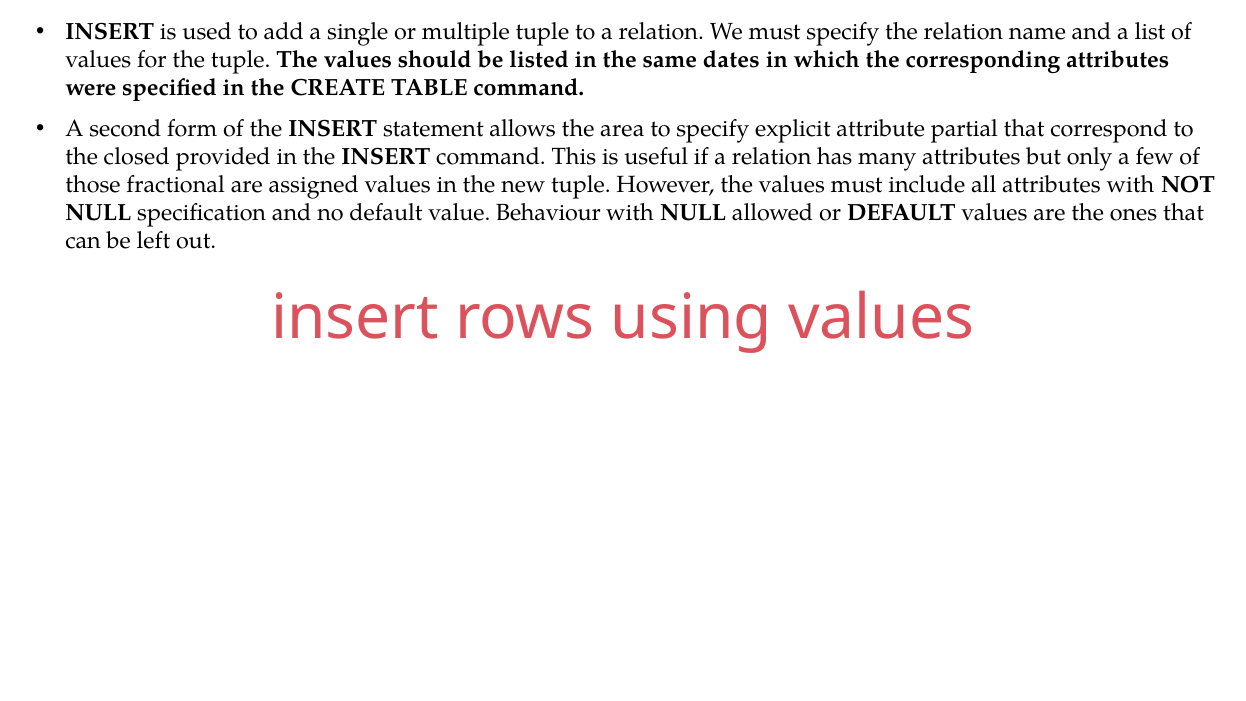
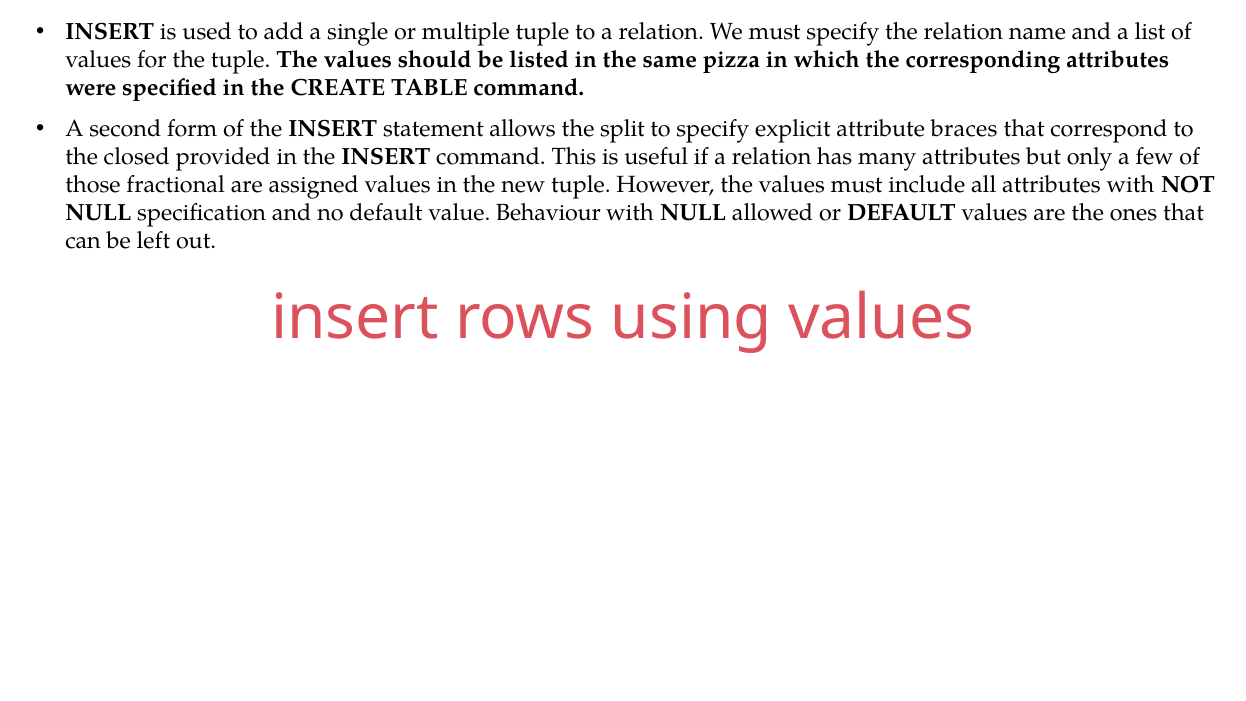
dates: dates -> pizza (731, 60)
area: area -> split (622, 129)
partial: partial -> braces (964, 129)
